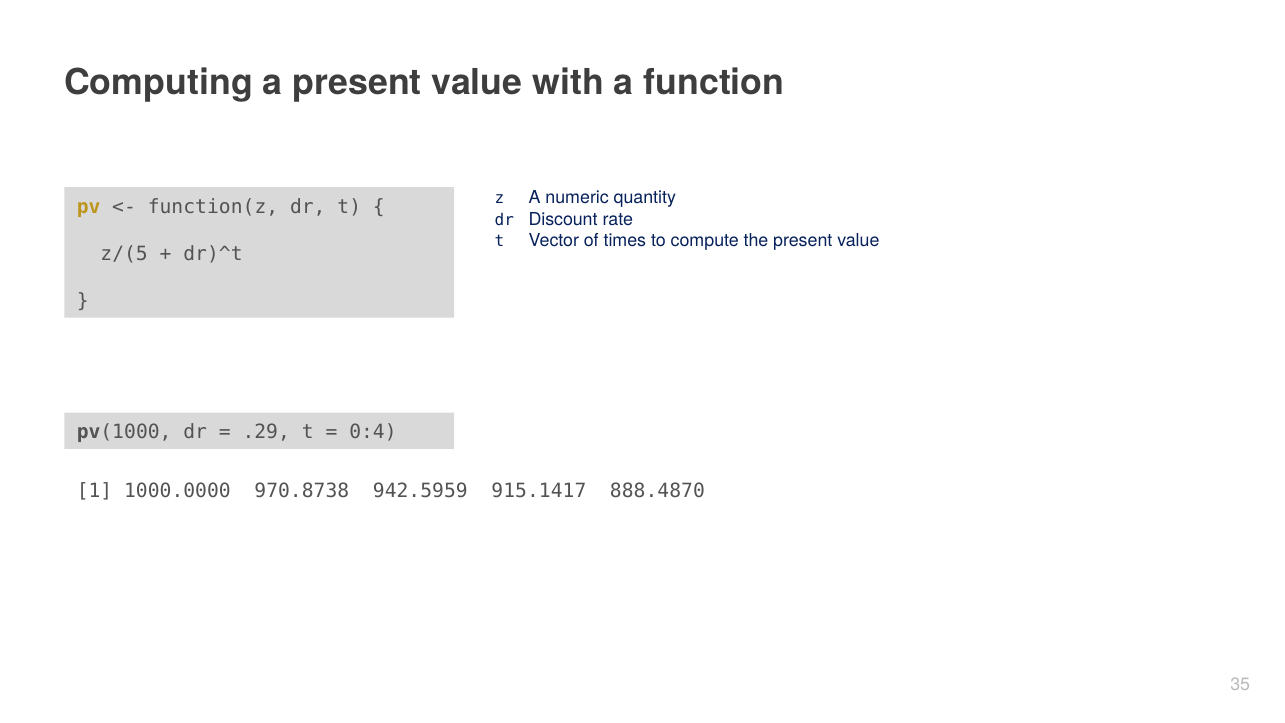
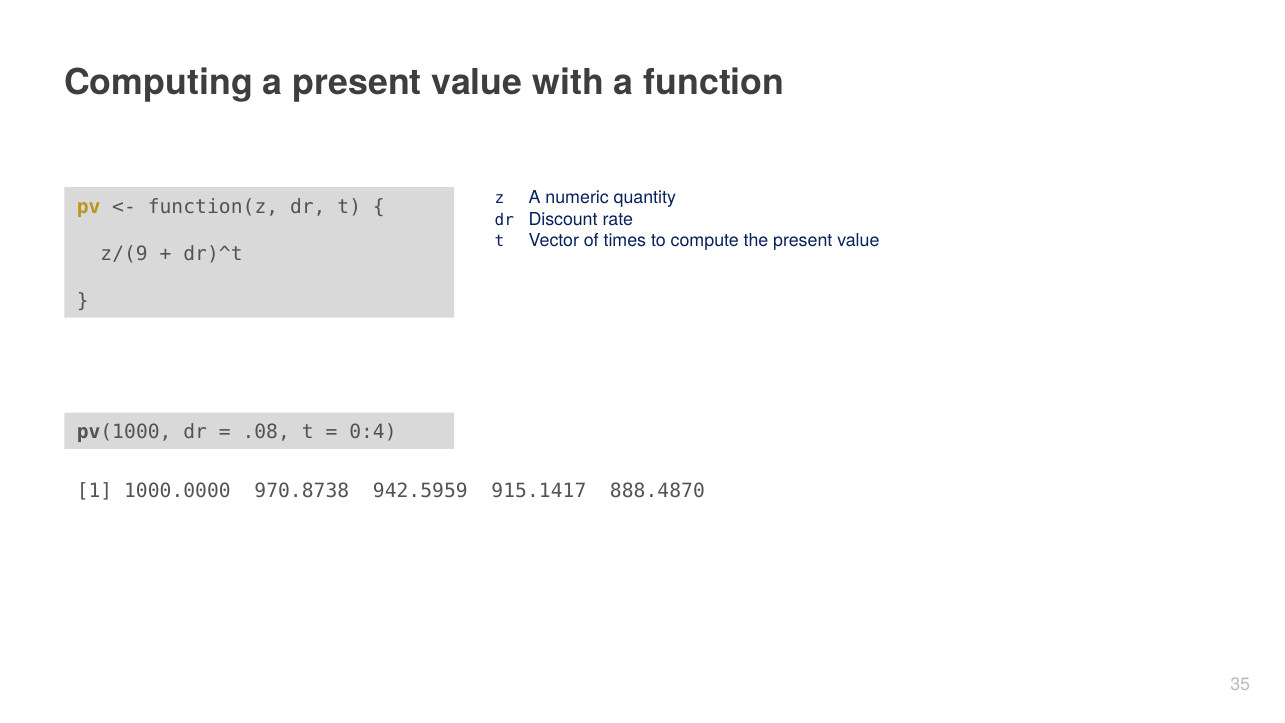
z/(5: z/(5 -> z/(9 (124, 254)
.29: .29 -> .08 (266, 432)
